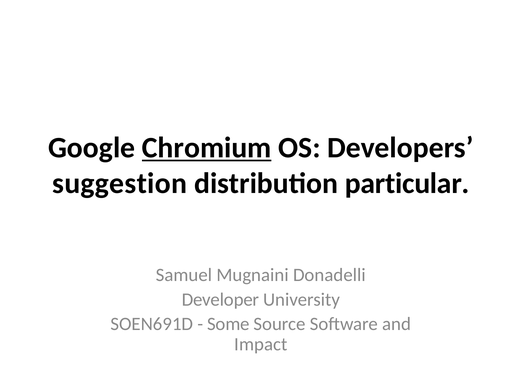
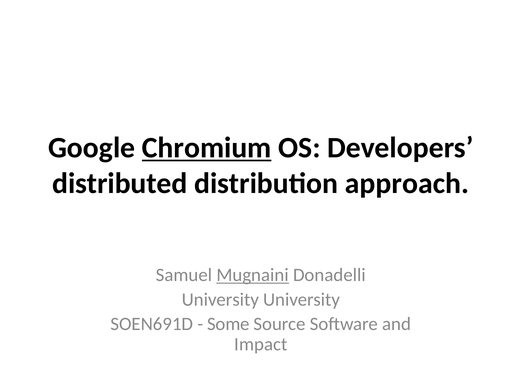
suggestion: suggestion -> distributed (120, 183)
particular: particular -> approach (407, 183)
Mugnaini underline: none -> present (253, 275)
Developer: Developer -> University (220, 300)
